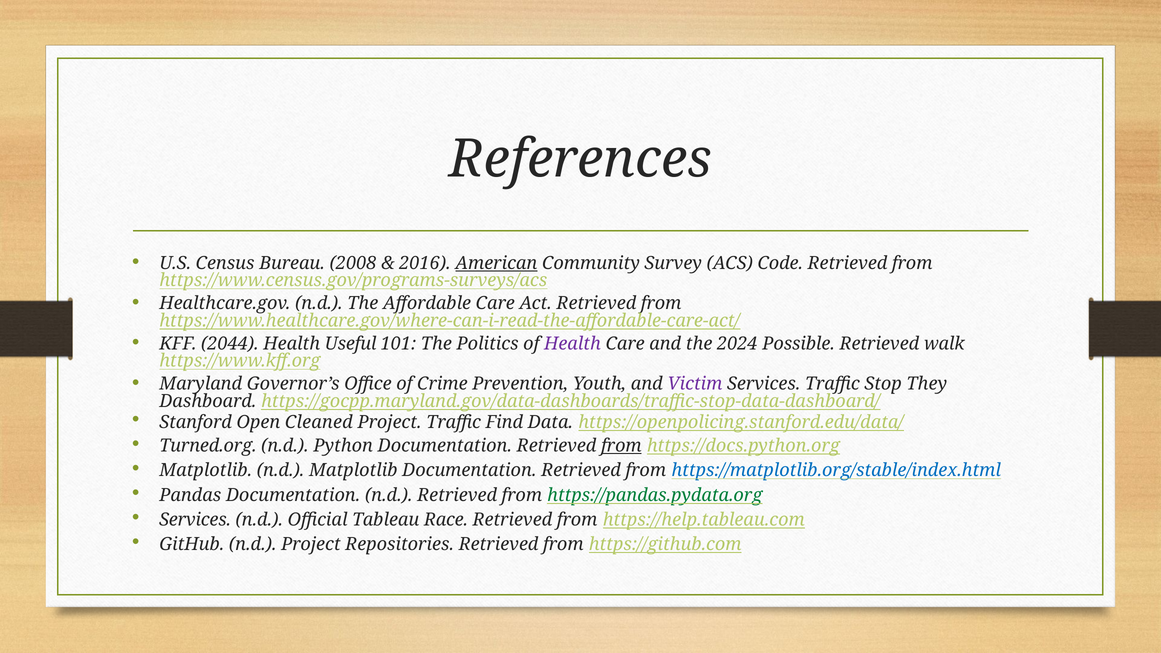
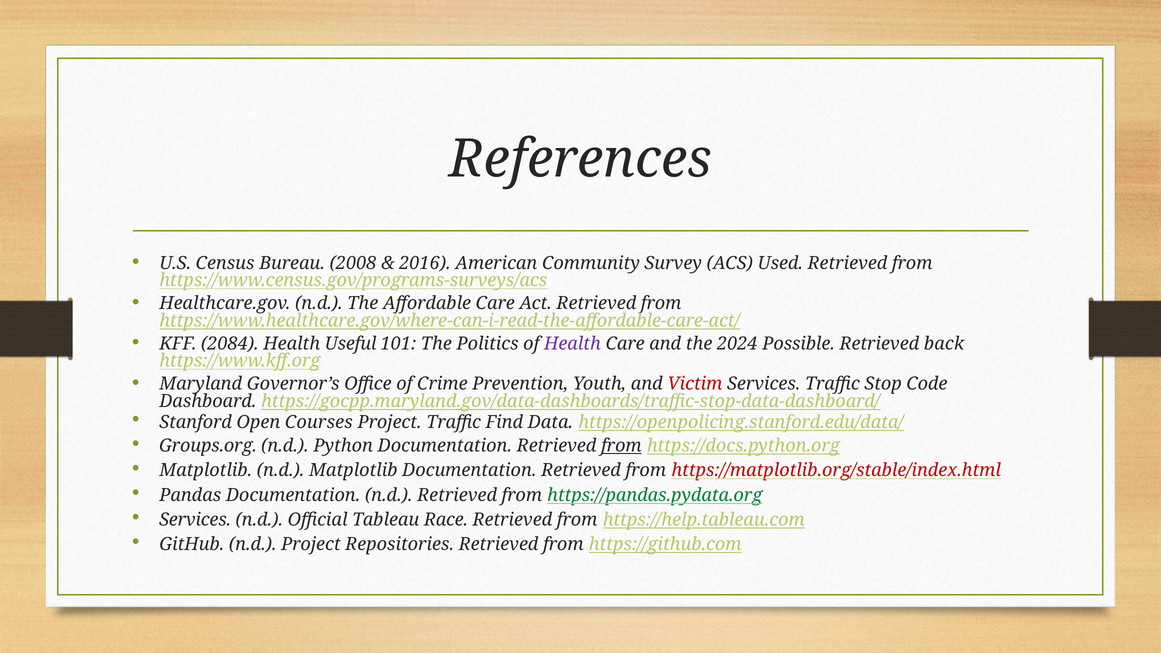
American underline: present -> none (496, 263)
Code: Code -> Used (780, 263)
2044: 2044 -> 2084 (230, 344)
walk: walk -> back (944, 344)
Victim colour: purple -> red (695, 384)
They: They -> Code (927, 384)
Cleaned: Cleaned -> Courses (319, 422)
Turned.org: Turned.org -> Groups.org (208, 446)
https://matplotlib.org/stable/index.html colour: blue -> red (836, 471)
